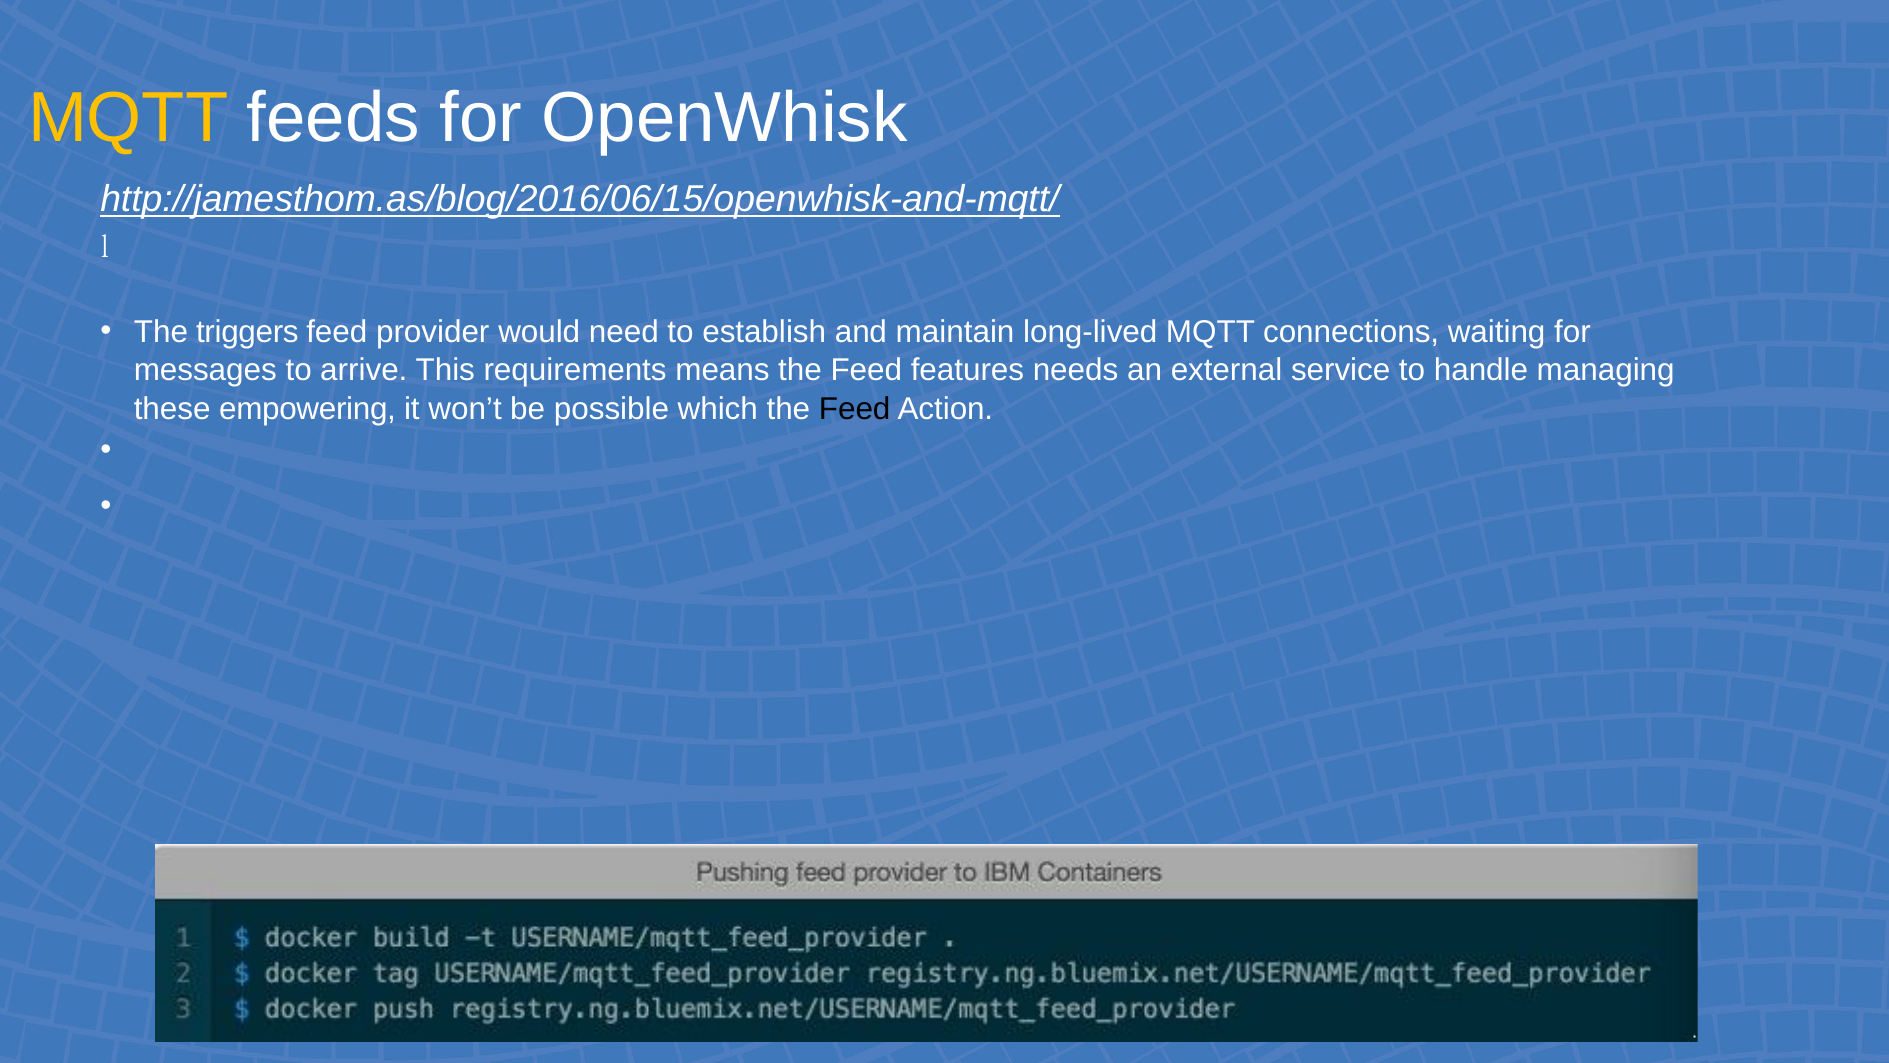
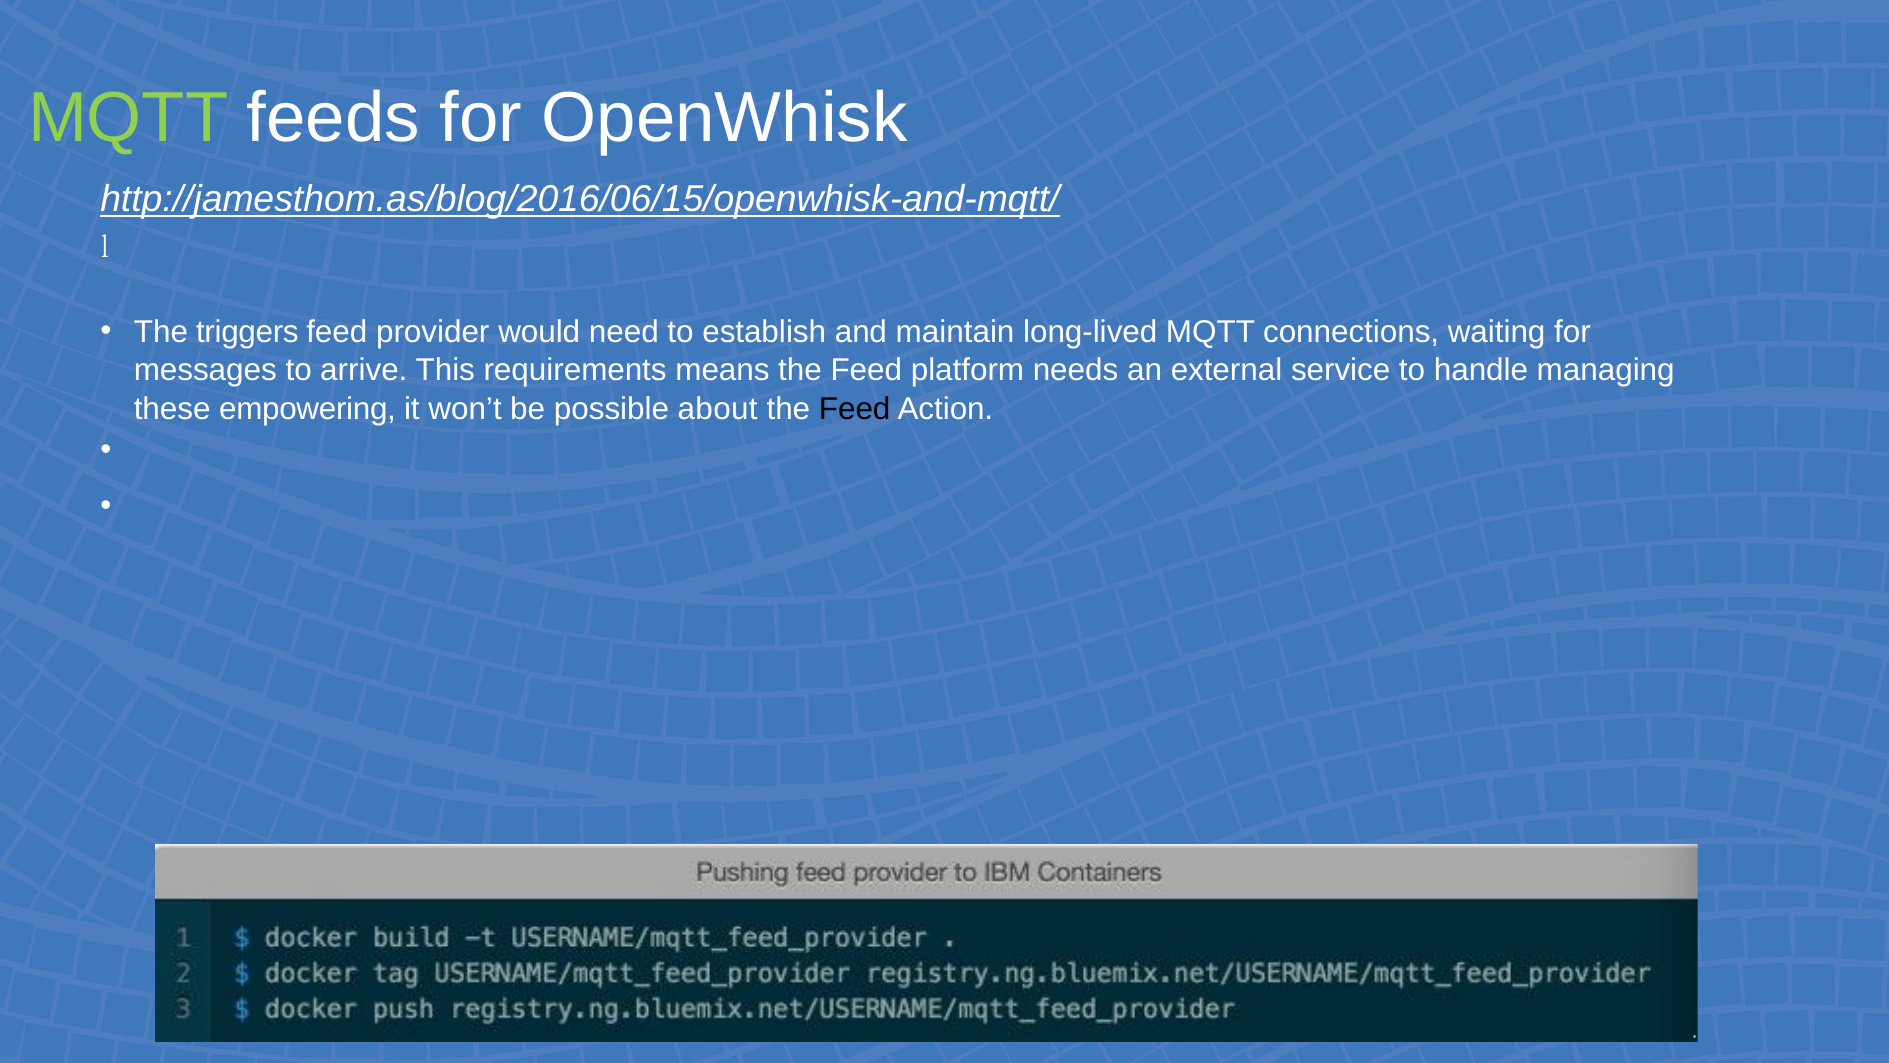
MQTT colour: yellow -> light green (128, 118)
features: features -> platform (967, 370)
which: which -> about (718, 409)
